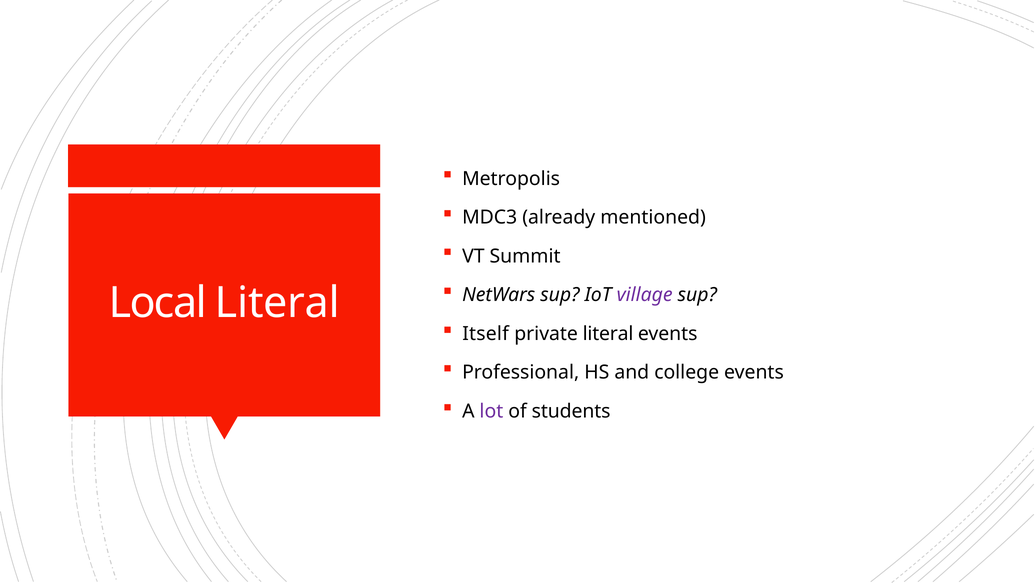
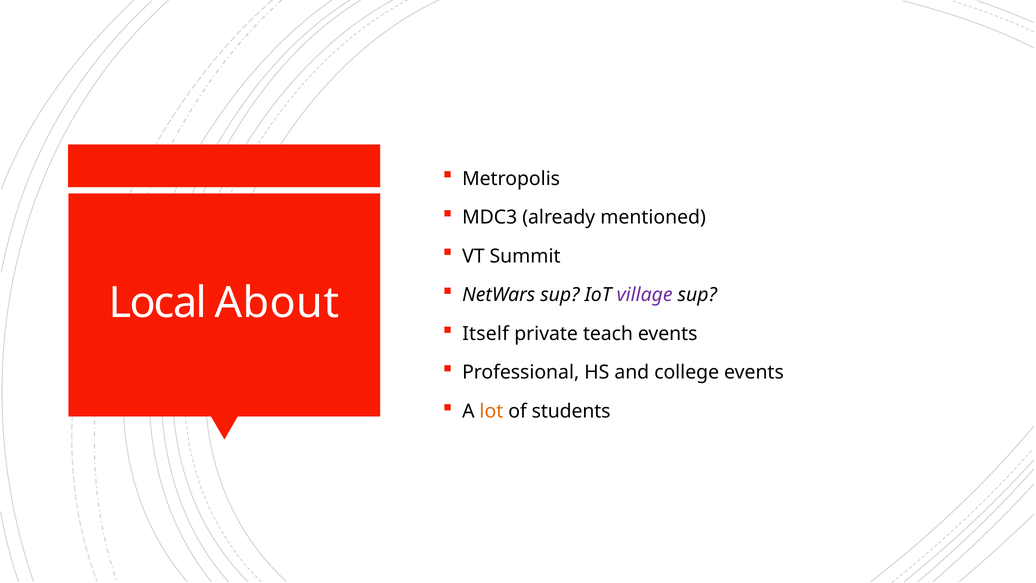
Local Literal: Literal -> About (277, 303)
private literal: literal -> teach (608, 334)
lot colour: purple -> orange (491, 411)
